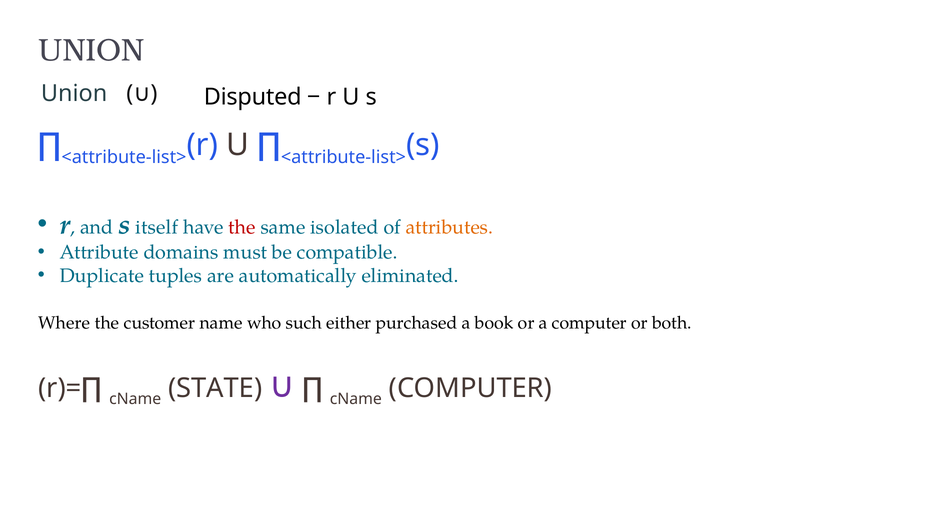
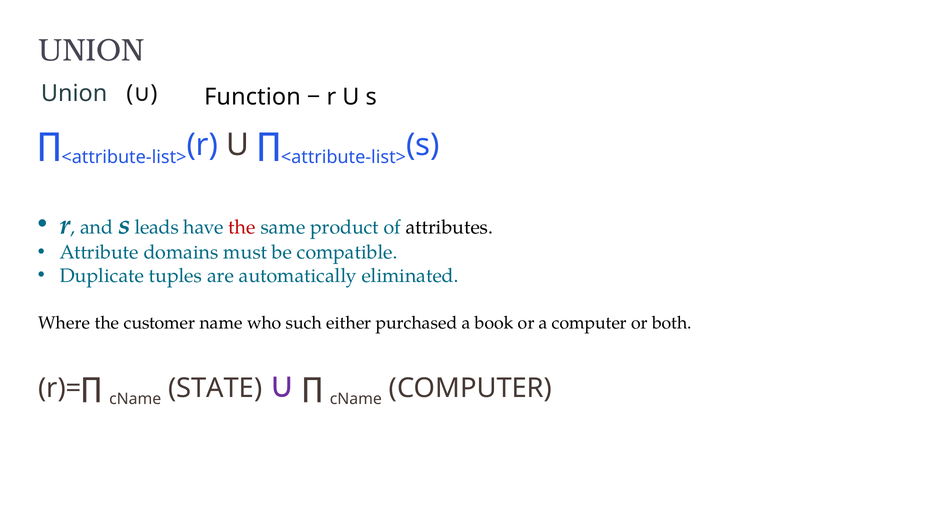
Disputed: Disputed -> Function (253, 97)
itself: itself -> leads (157, 227)
isolated: isolated -> product (345, 227)
attributes colour: orange -> black (449, 227)
